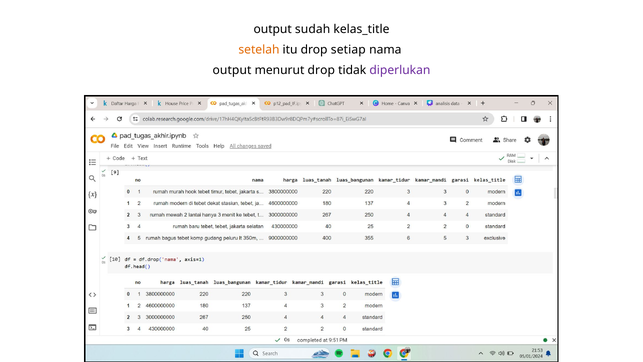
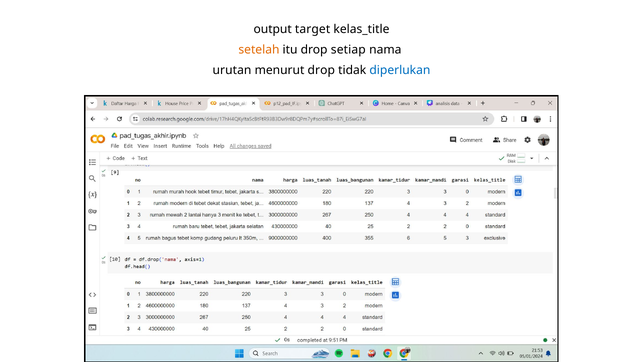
sudah: sudah -> target (313, 29)
output: output -> urutan (232, 70)
diperlukan colour: purple -> blue (400, 70)
